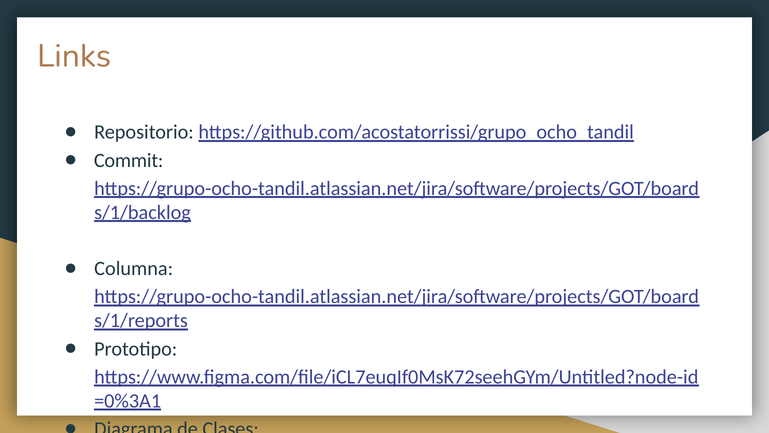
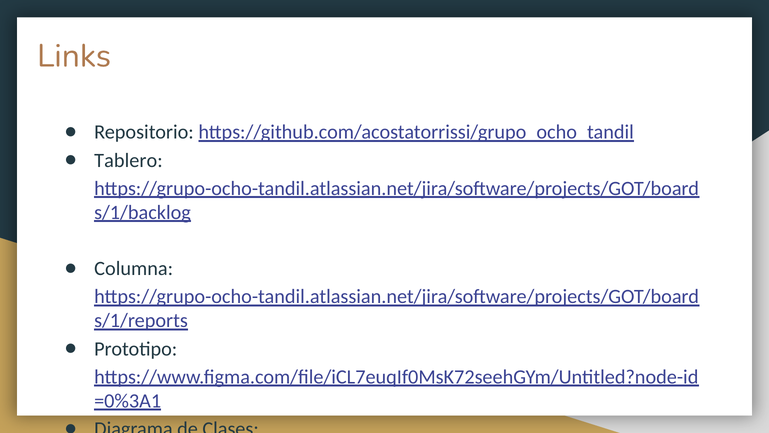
Commit: Commit -> Tablero (128, 160)
